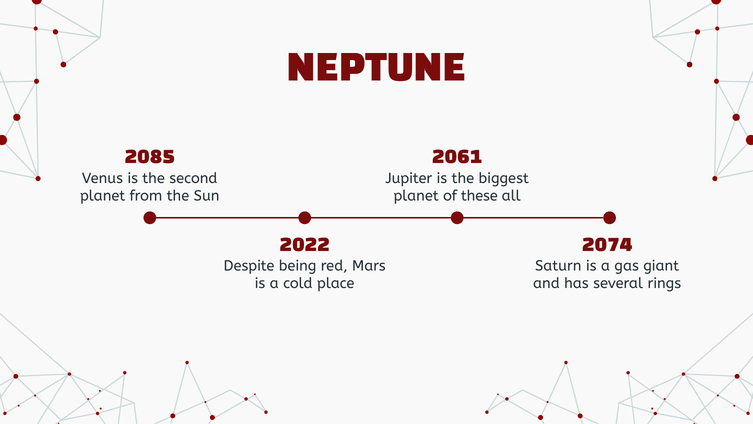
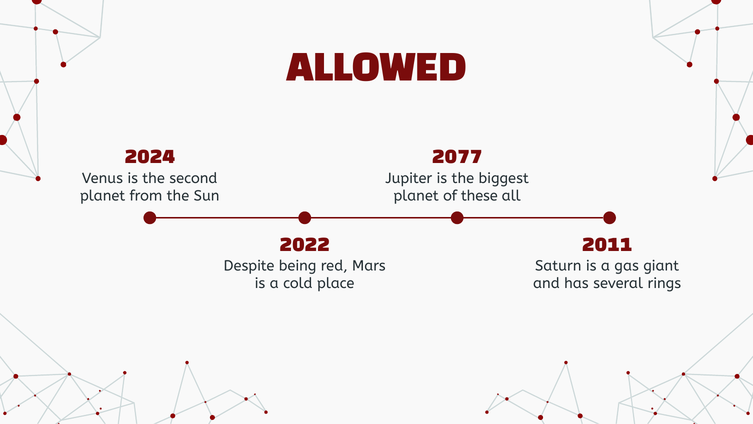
NEPTUNE: NEPTUNE -> ALLOWED (377, 69)
2085: 2085 -> 2024 (150, 156)
2061: 2061 -> 2077 (457, 156)
2074: 2074 -> 2011 (607, 244)
